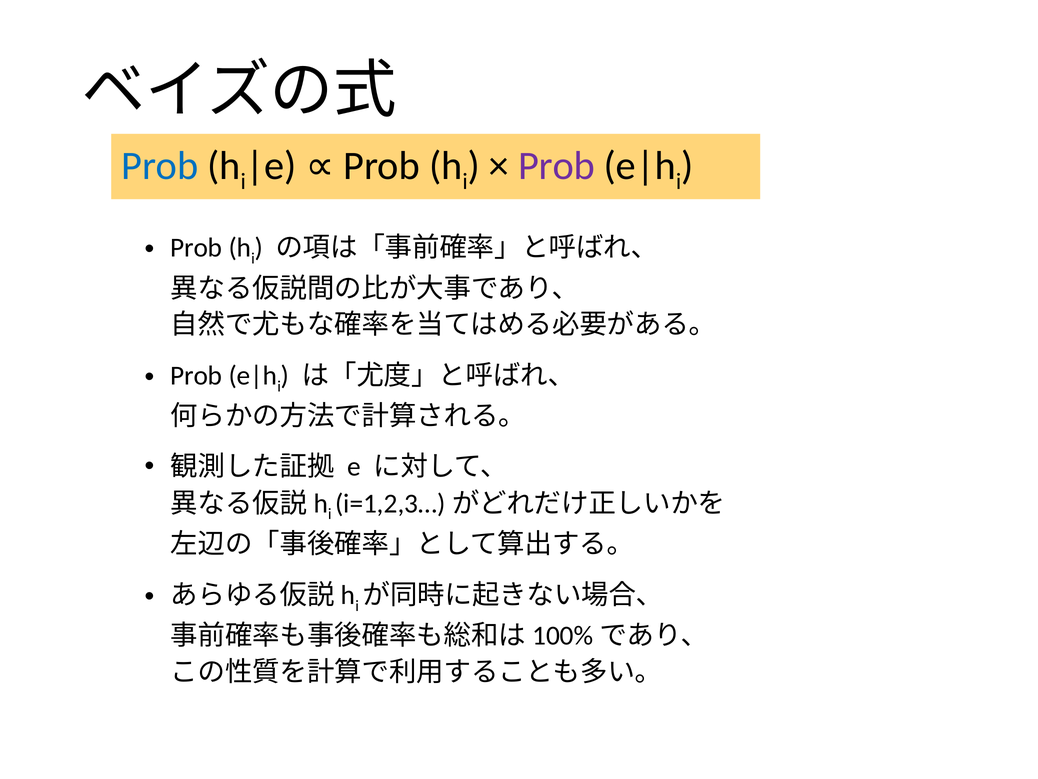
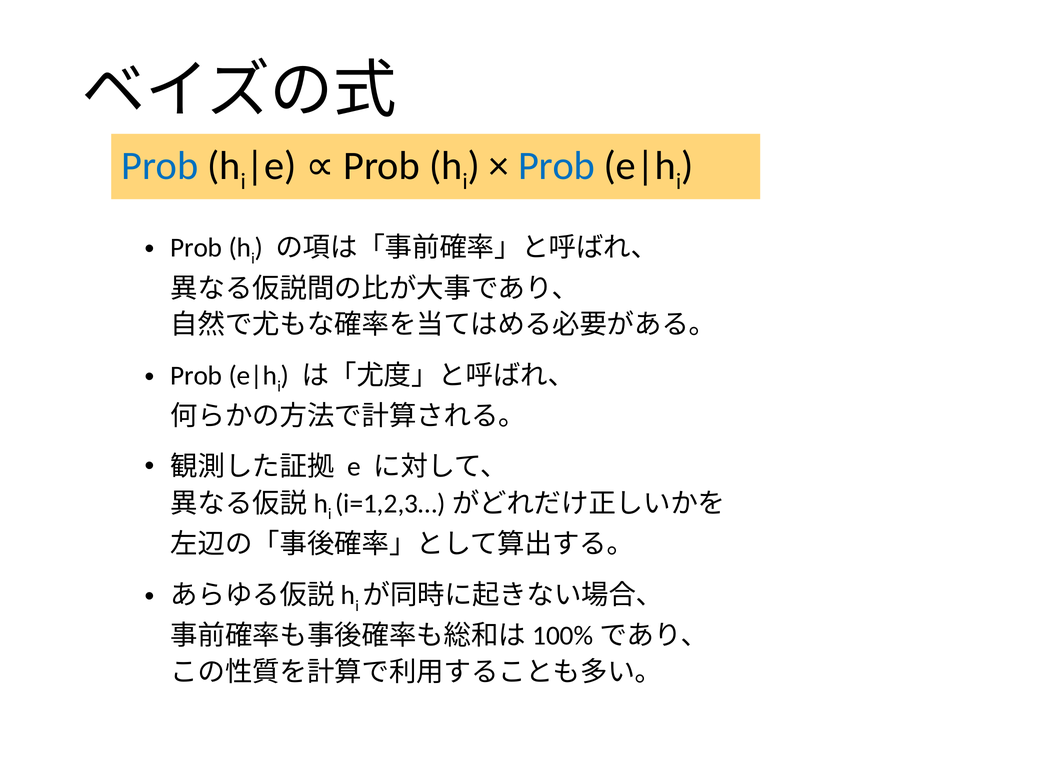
Prob colour: purple -> blue (557, 166)
